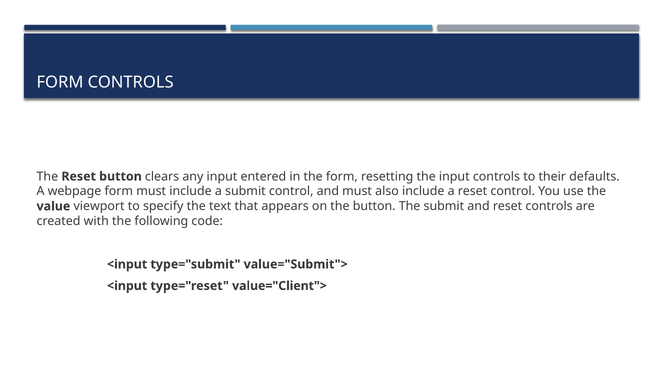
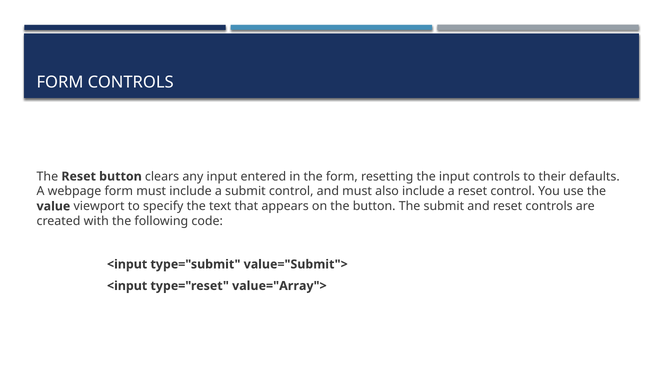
value="Client">: value="Client"> -> value="Array"> (279, 286)
